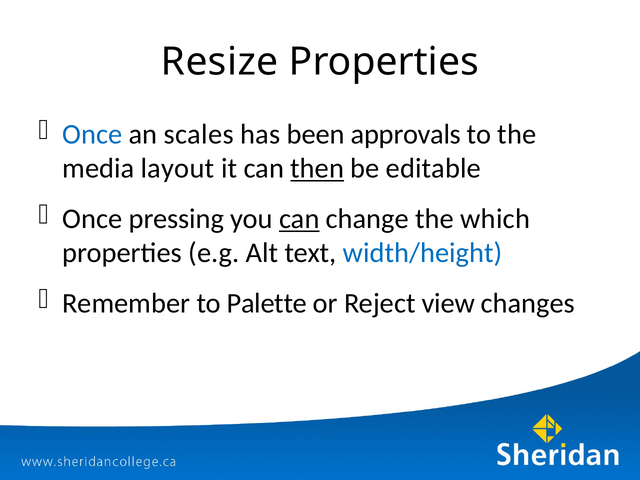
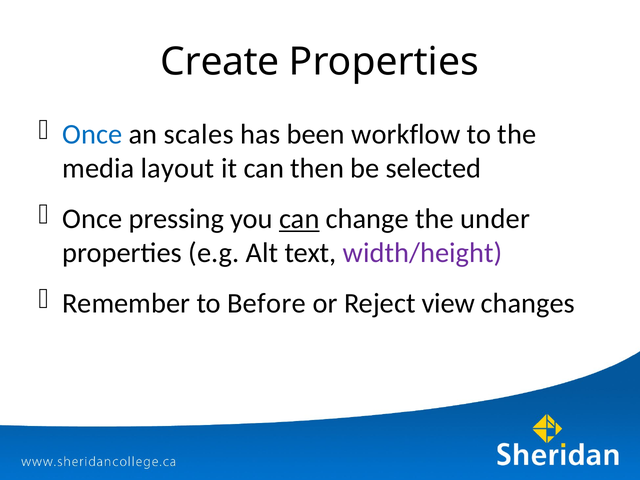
Resize: Resize -> Create (220, 62)
approvals: approvals -> workflow (406, 134)
then underline: present -> none (317, 168)
editable: editable -> selected (434, 168)
which: which -> under (495, 219)
width/height colour: blue -> purple (423, 253)
Palette: Palette -> Before (267, 304)
